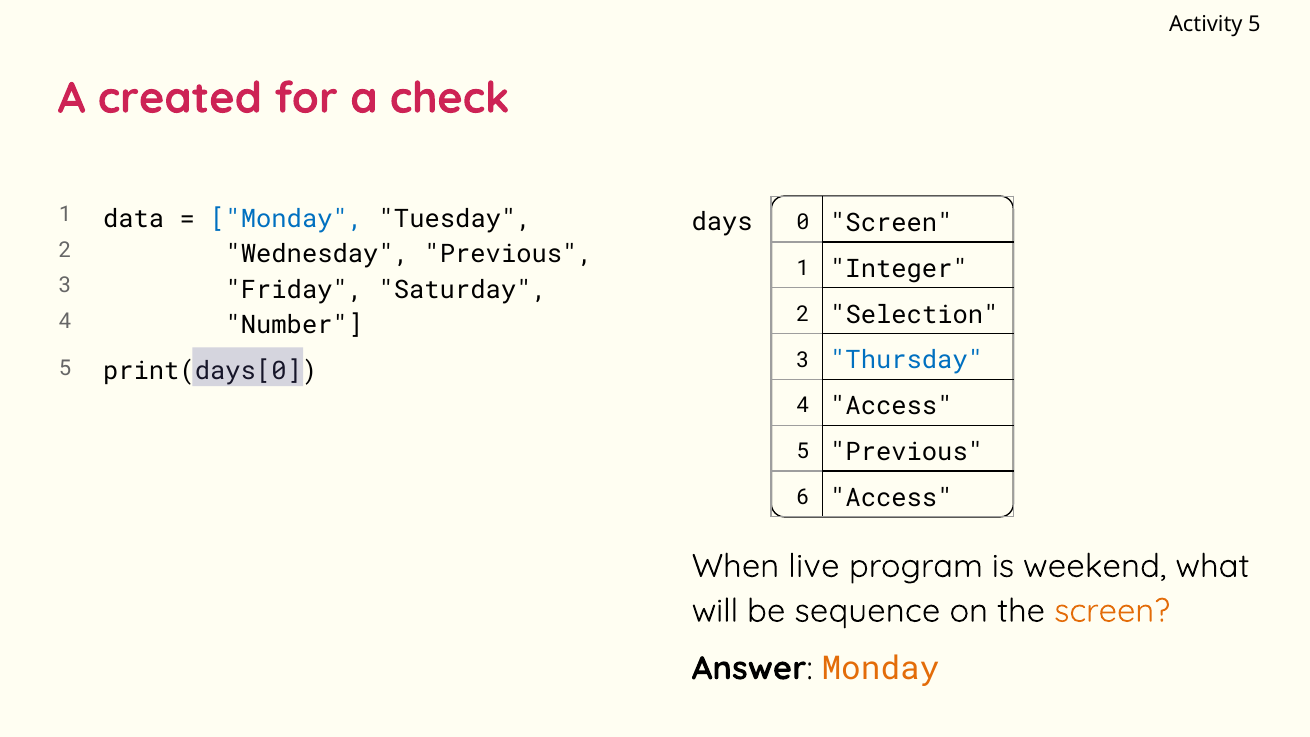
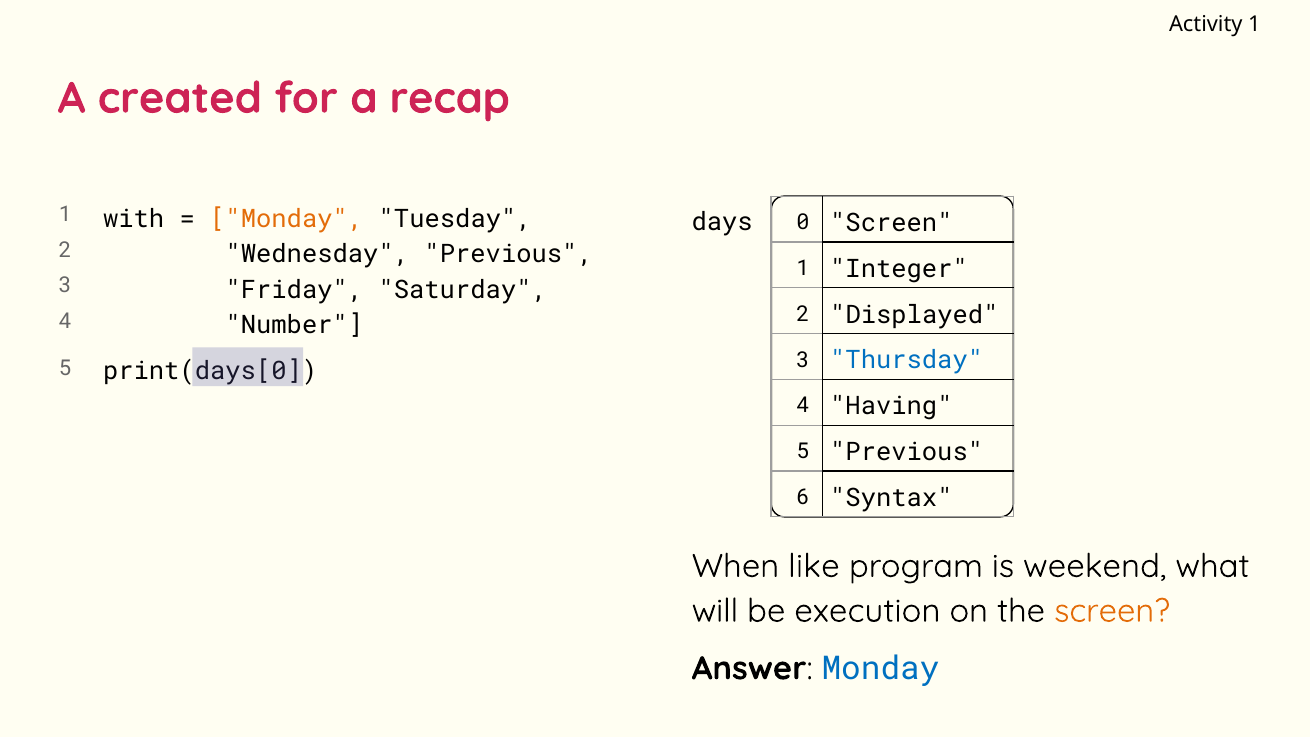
Activity 5: 5 -> 1 (1254, 24)
check: check -> recap (450, 98)
data: data -> with (134, 219)
Monday colour: blue -> orange (287, 219)
Selection: Selection -> Displayed (914, 315)
4 Access: Access -> Having (891, 406)
6 Access: Access -> Syntax (891, 498)
live: live -> like (814, 566)
sequence: sequence -> execution (867, 611)
Monday colour: orange -> blue (881, 668)
